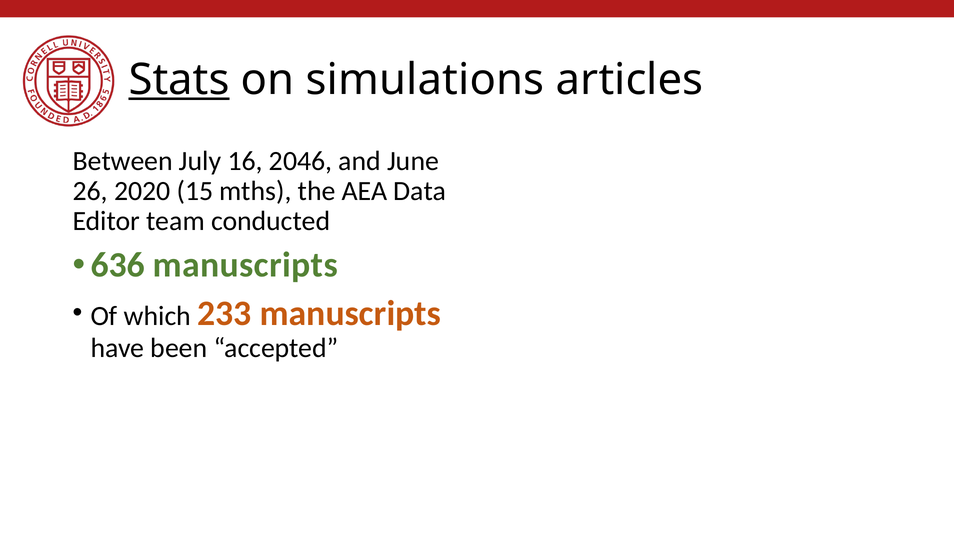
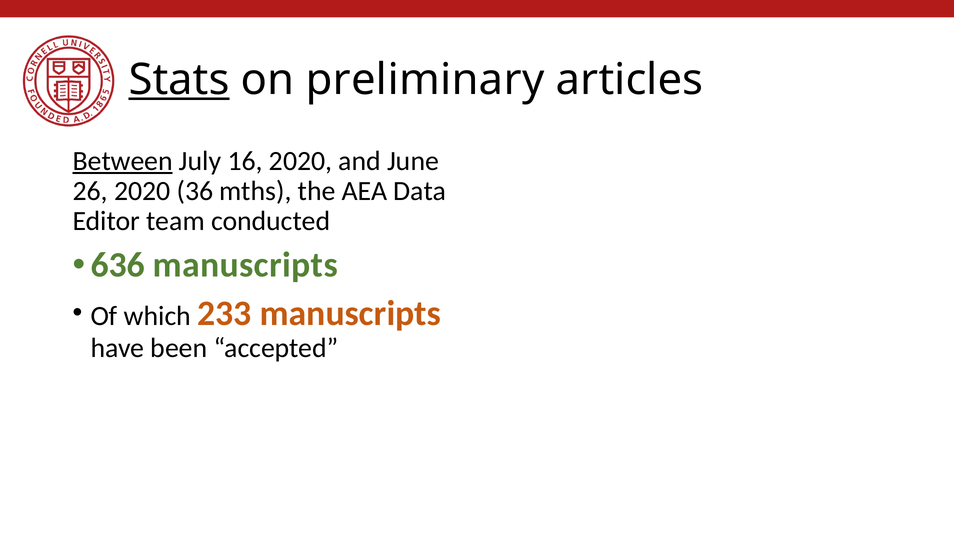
simulations: simulations -> preliminary (425, 80)
Between underline: none -> present (123, 161)
16 2046: 2046 -> 2020 (301, 161)
15: 15 -> 36 (195, 191)
